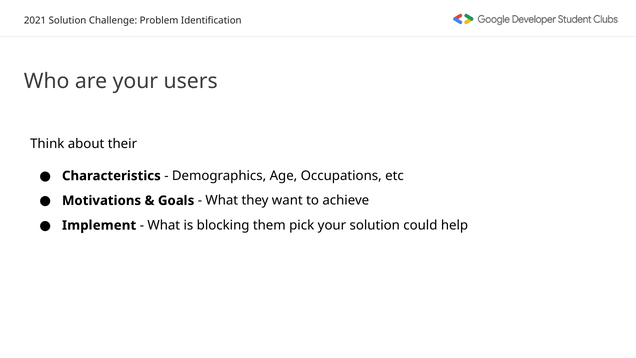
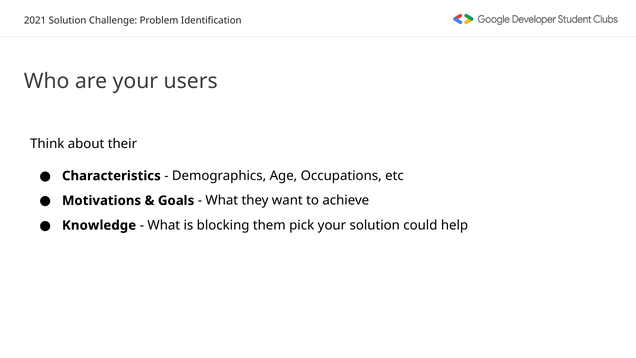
Implement: Implement -> Knowledge (99, 225)
